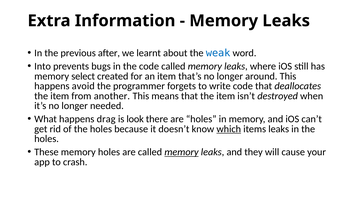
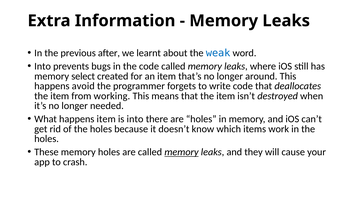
another: another -> working (112, 96)
happens drag: drag -> item (106, 119)
is look: look -> into (135, 119)
which underline: present -> none (229, 129)
items leaks: leaks -> work (279, 129)
